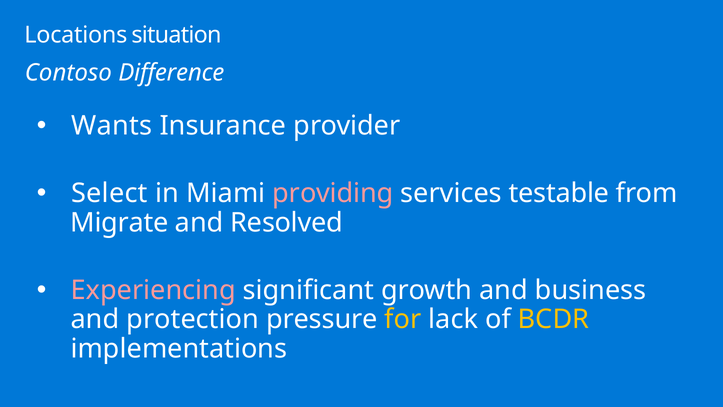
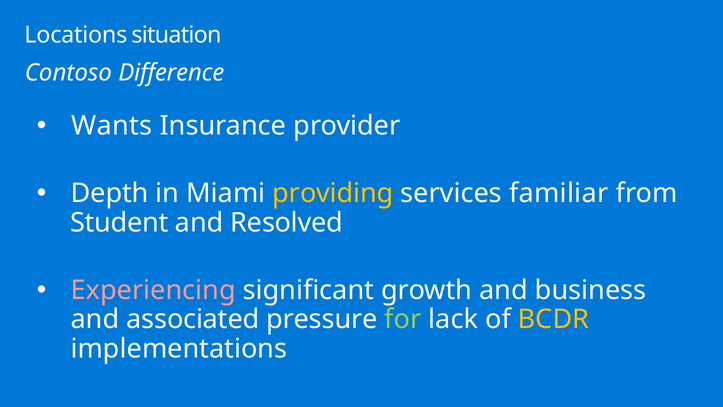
Select: Select -> Depth (110, 193)
providing colour: pink -> yellow (333, 193)
testable: testable -> familiar (559, 193)
Migrate: Migrate -> Student (119, 222)
protection: protection -> associated (193, 319)
for colour: yellow -> light green (403, 319)
